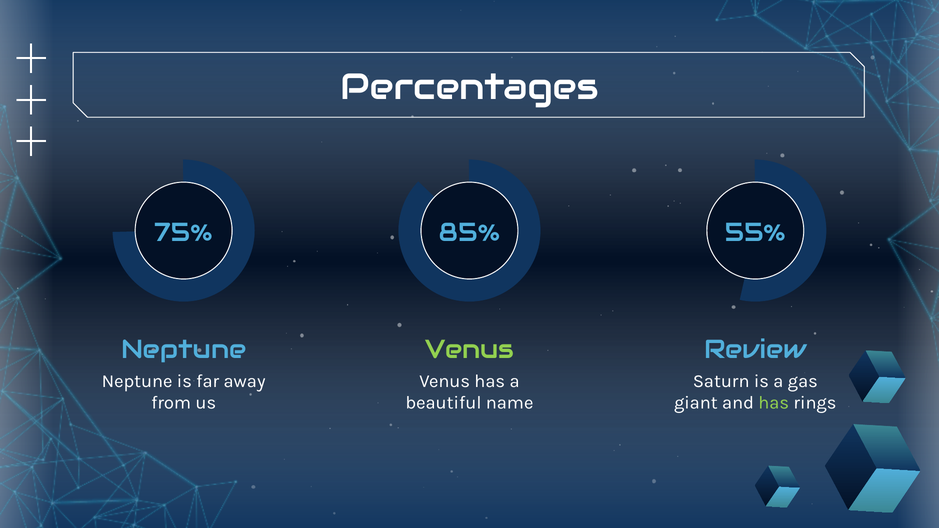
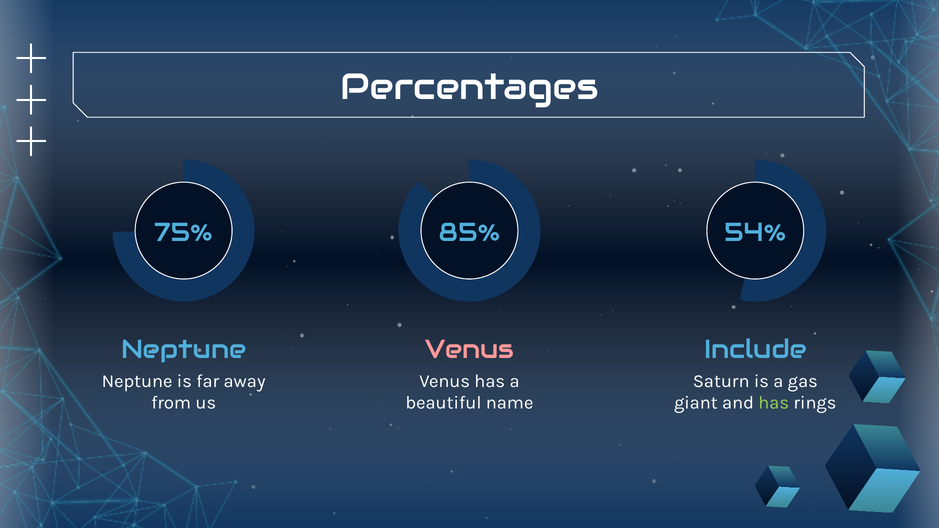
55%: 55% -> 54% (755, 232)
Venus colour: light green -> pink (470, 350)
Review: Review -> Include (755, 350)
